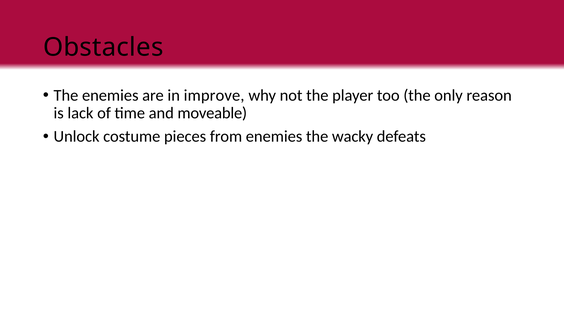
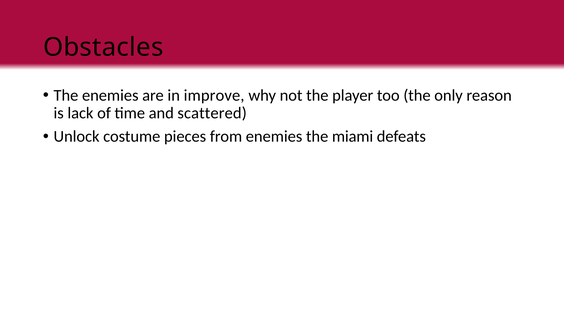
moveable: moveable -> scattered (212, 113)
wacky: wacky -> miami (353, 137)
